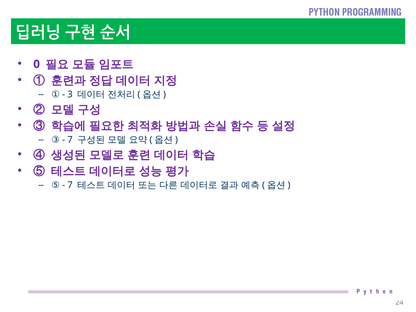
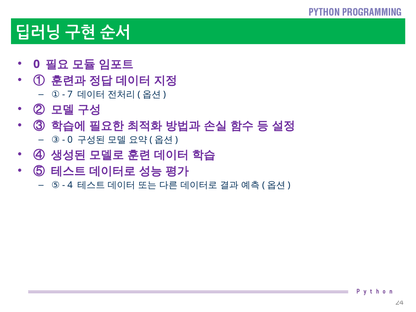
3: 3 -> 7 (70, 95)
7: 7 -> 0 (70, 140)
7: 7 -> 4 (70, 185)
